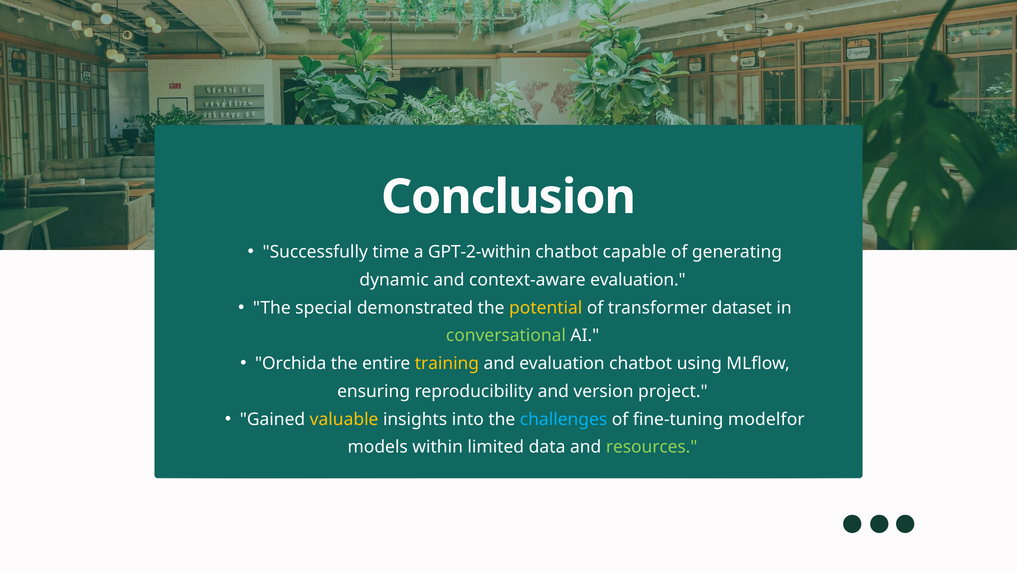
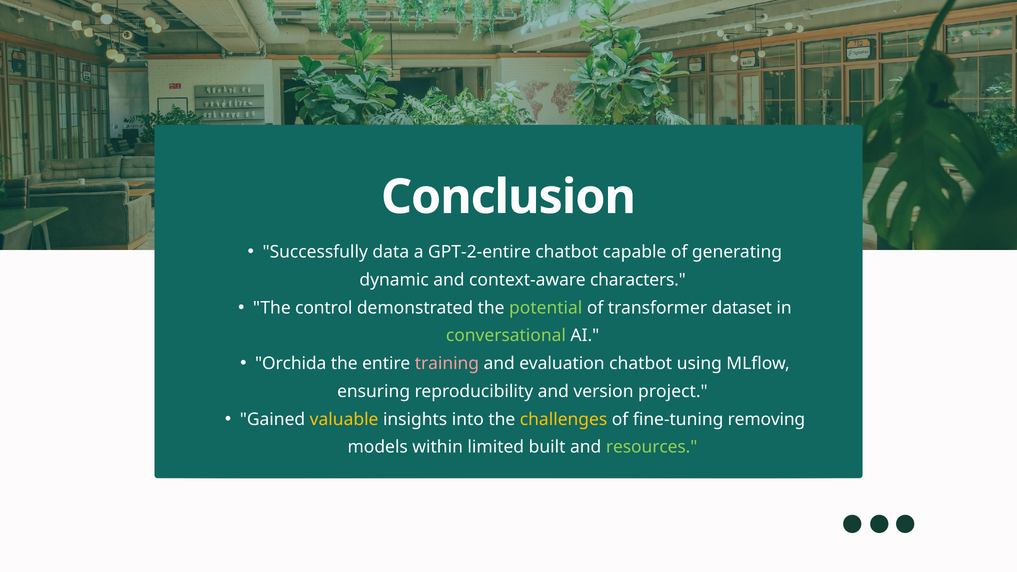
time: time -> data (391, 252)
GPT-2-within: GPT-2-within -> GPT-2-entire (479, 252)
context-aware evaluation: evaluation -> characters (638, 280)
special: special -> control (324, 308)
potential colour: yellow -> light green (546, 308)
training colour: yellow -> pink (447, 364)
challenges colour: light blue -> yellow (564, 419)
modelfor: modelfor -> removing (766, 419)
data: data -> built (547, 447)
